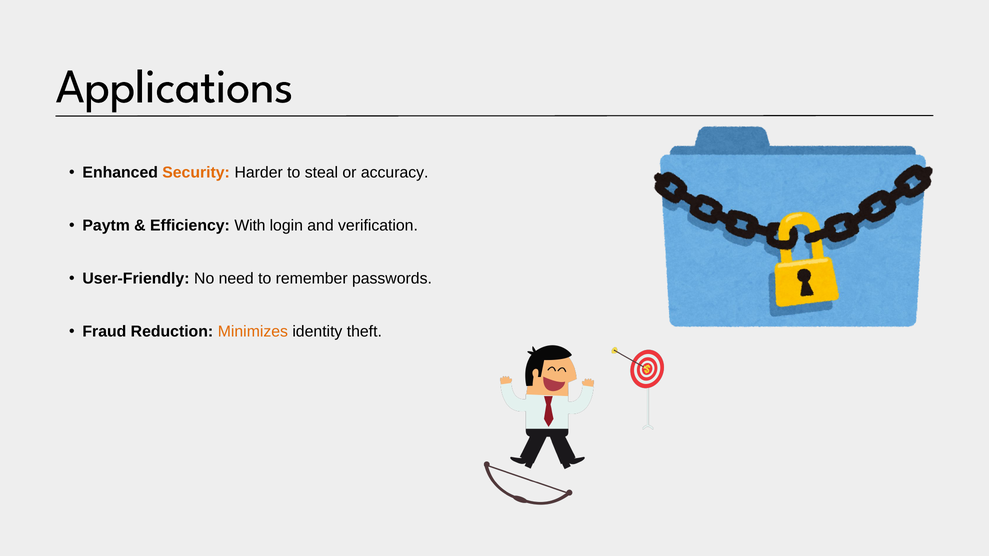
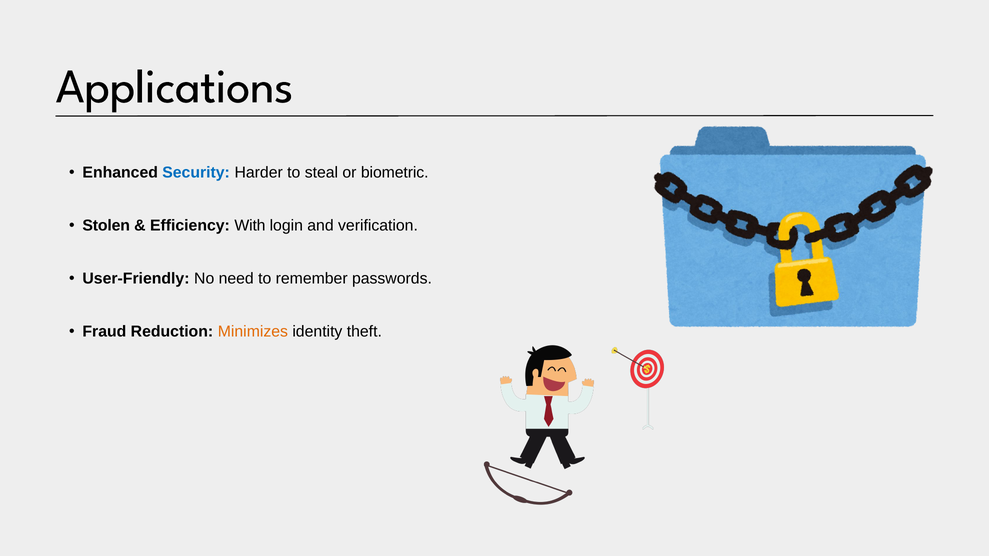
Security colour: orange -> blue (196, 173)
accuracy: accuracy -> biometric (395, 173)
Paytm: Paytm -> Stolen (106, 226)
